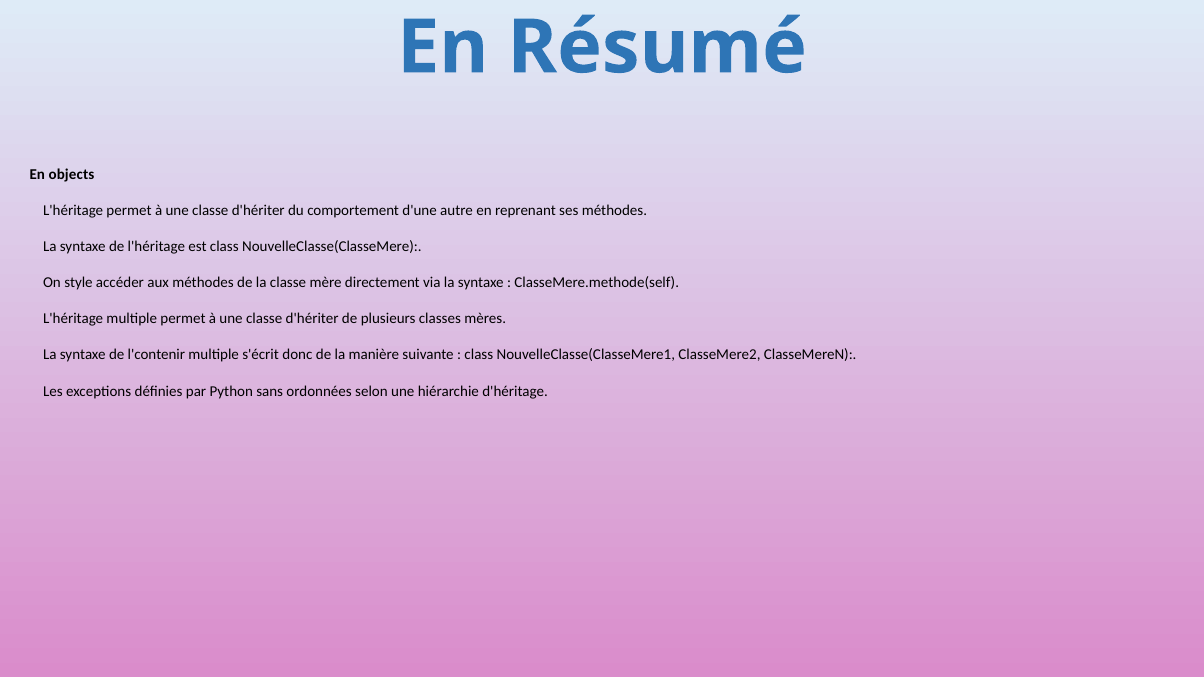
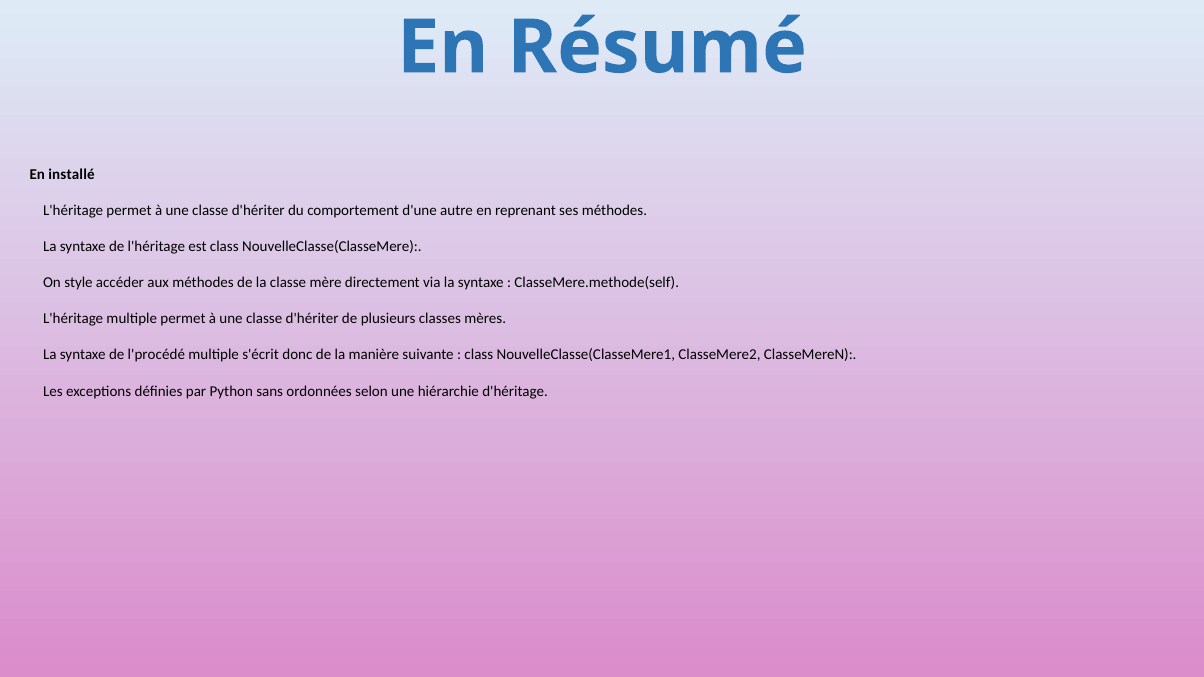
objects: objects -> installé (71, 174)
l'contenir: l'contenir -> l'procédé (156, 355)
